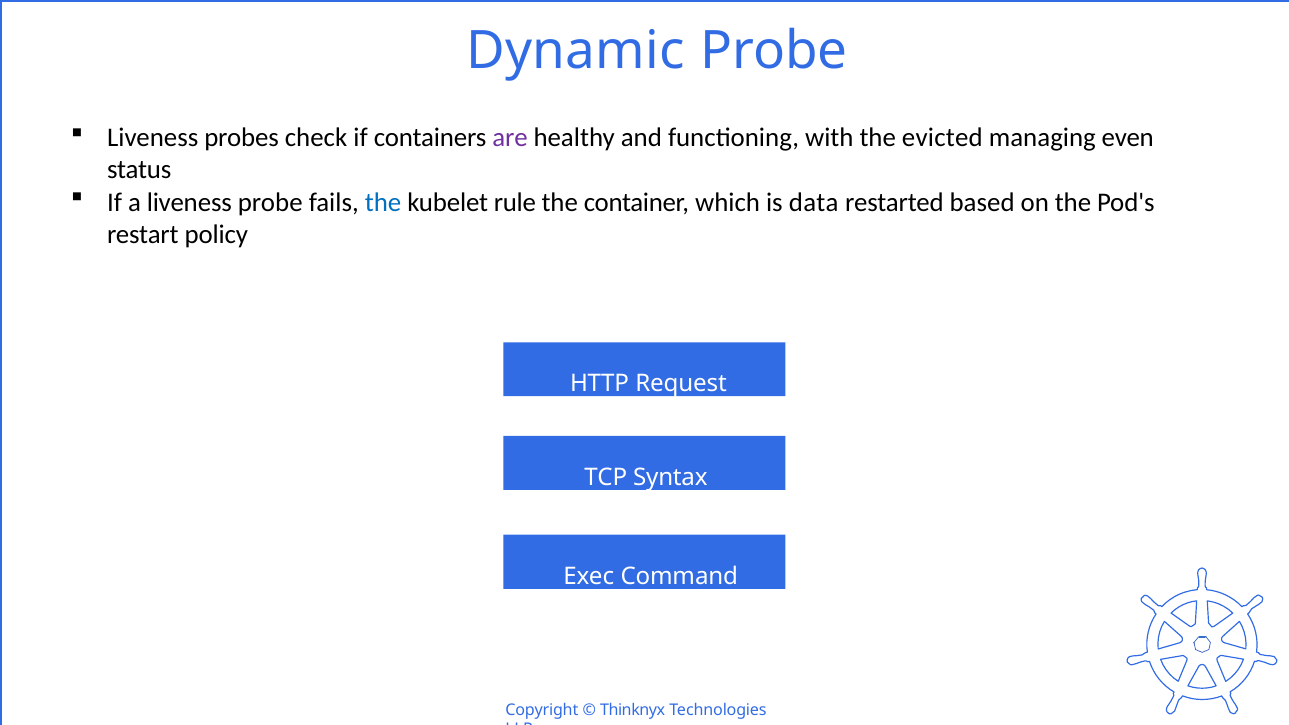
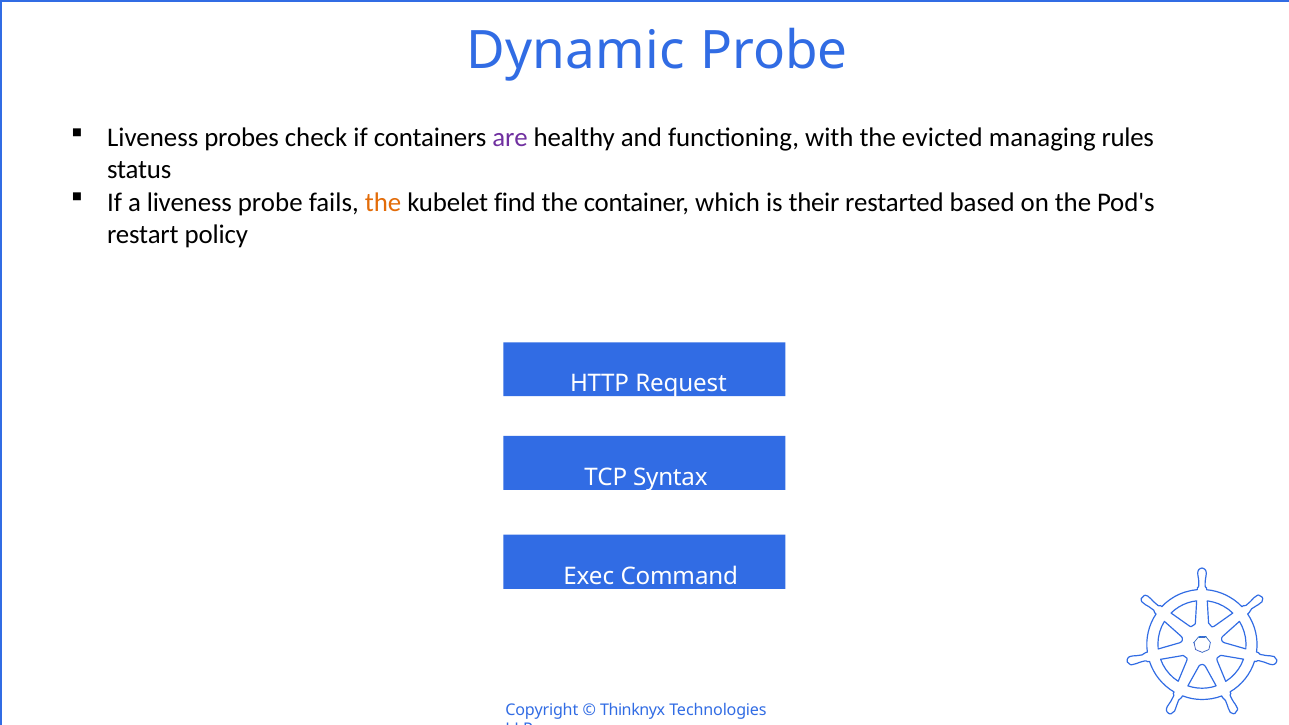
even: even -> rules (1128, 138)
the colour: blue -> orange (383, 202)
rule: rule -> find (515, 202)
data: data -> their (814, 202)
